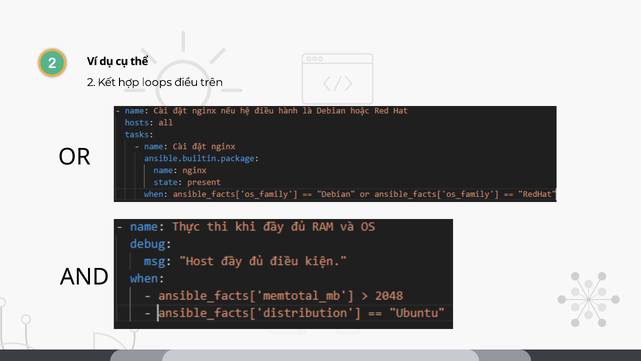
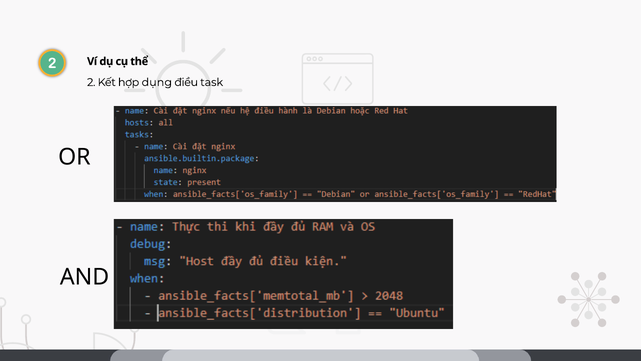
loops: loops -> dụng (157, 82)
trên: trên -> task (212, 82)
